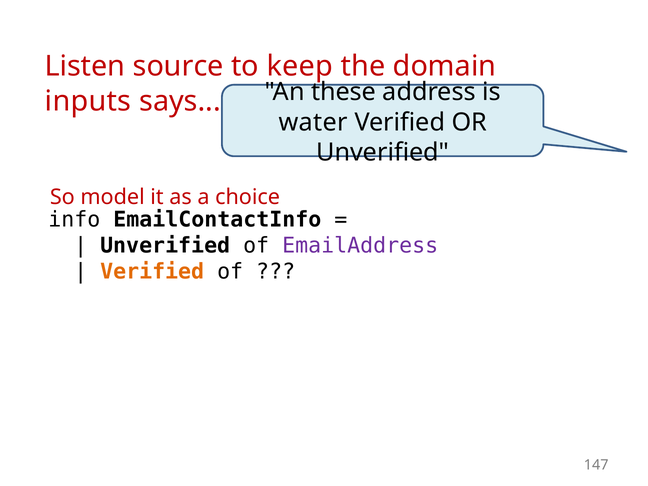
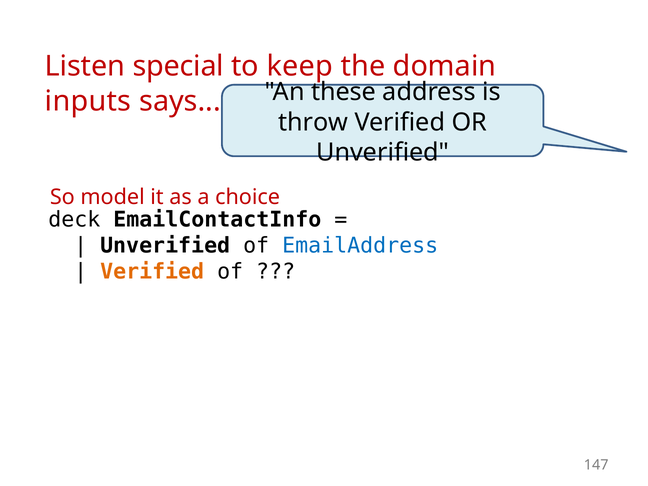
source: source -> special (178, 66)
water: water -> throw (313, 122)
info: info -> deck (74, 220)
EmailAddress colour: purple -> blue (360, 246)
